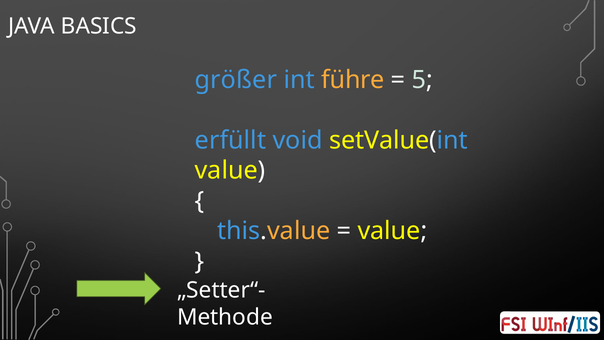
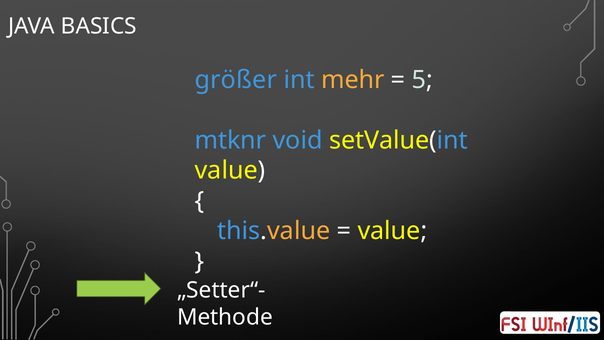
führe: führe -> mehr (353, 80)
erfüllt: erfüllt -> mtknr (231, 140)
